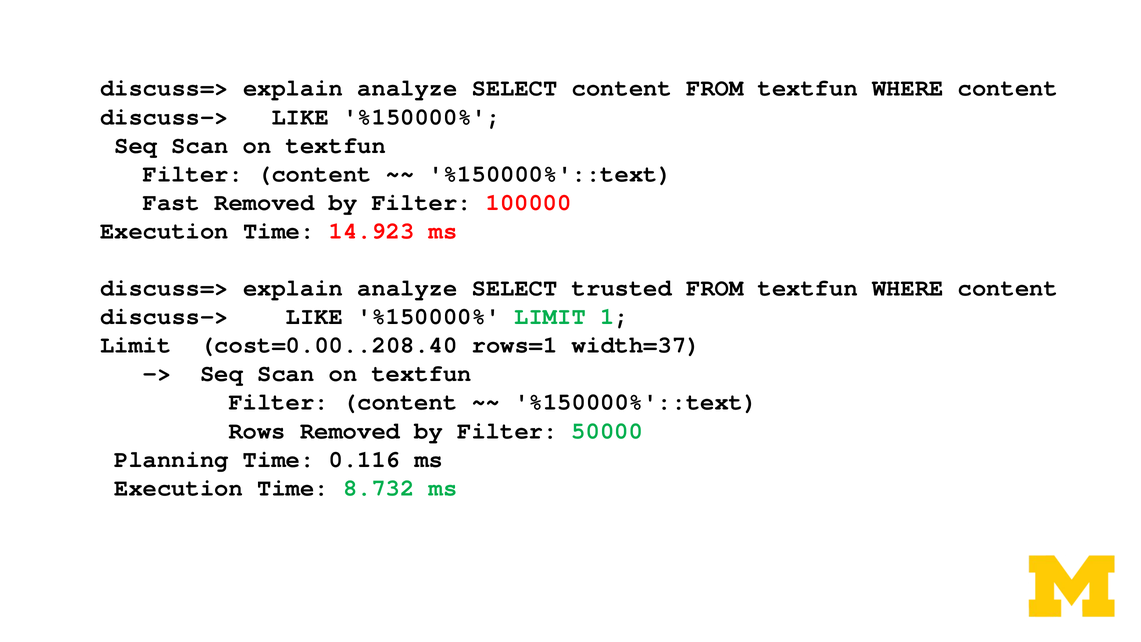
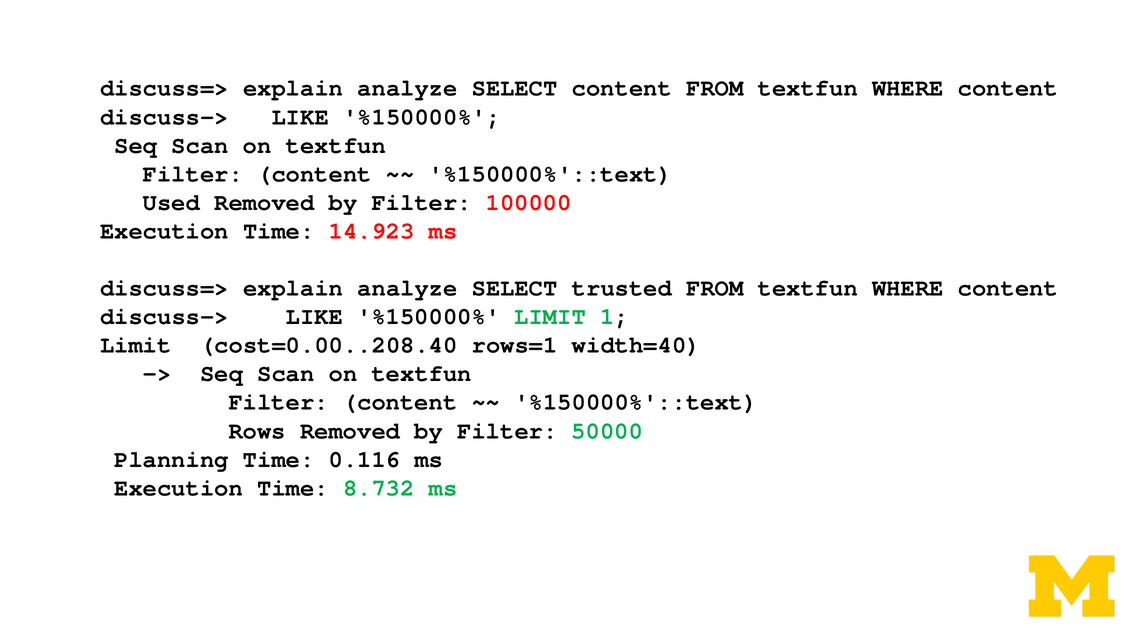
Fast: Fast -> Used (171, 202)
width=37: width=37 -> width=40 (636, 345)
